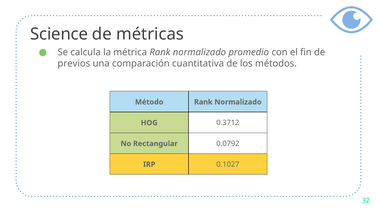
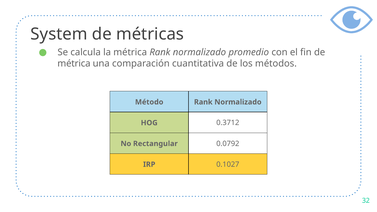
Science: Science -> System (59, 34)
previos: previos -> métrica (74, 63)
